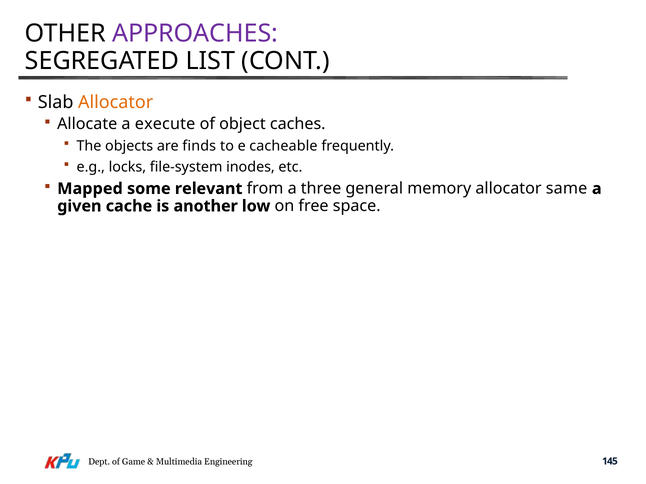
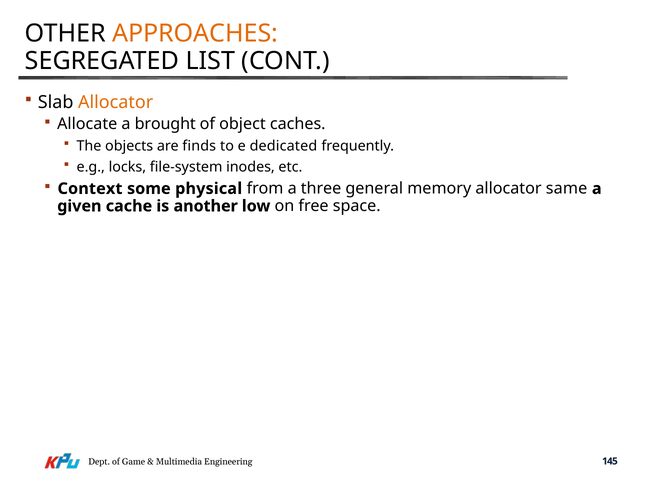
APPROACHES colour: purple -> orange (195, 34)
execute: execute -> brought (165, 124)
cacheable: cacheable -> dedicated (283, 146)
Mapped: Mapped -> Context (90, 189)
relevant: relevant -> physical (209, 189)
